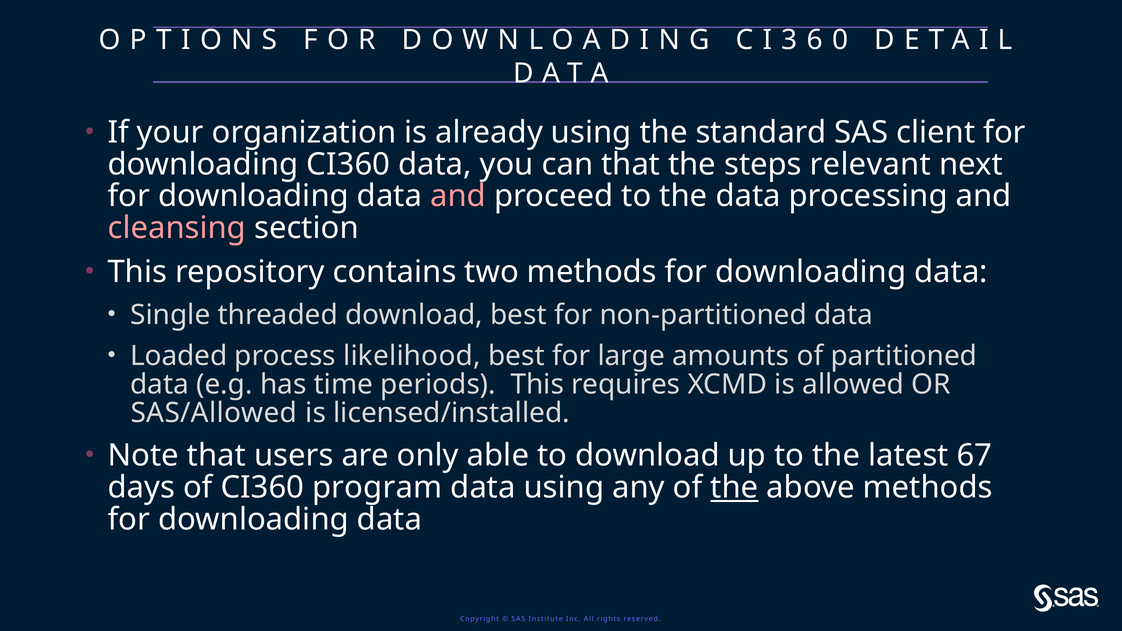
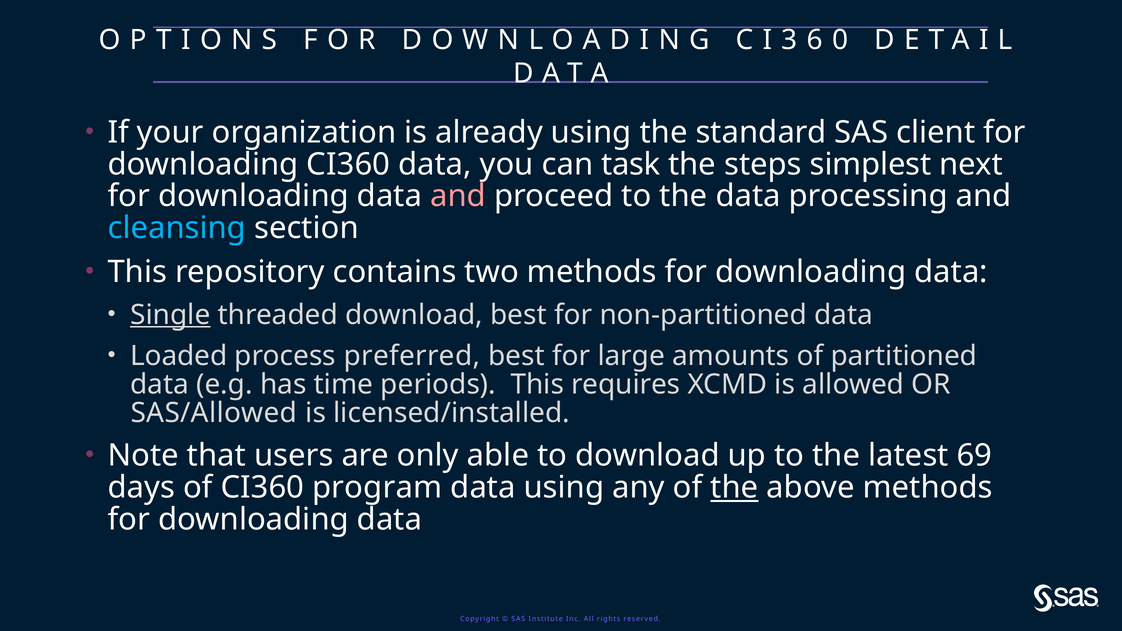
can that: that -> task (631, 164)
relevant: relevant -> simplest (871, 164)
cleansing colour: pink -> light blue (177, 228)
Single underline: none -> present (170, 315)
likelihood: likelihood -> preferred (412, 356)
67: 67 -> 69 (974, 456)
